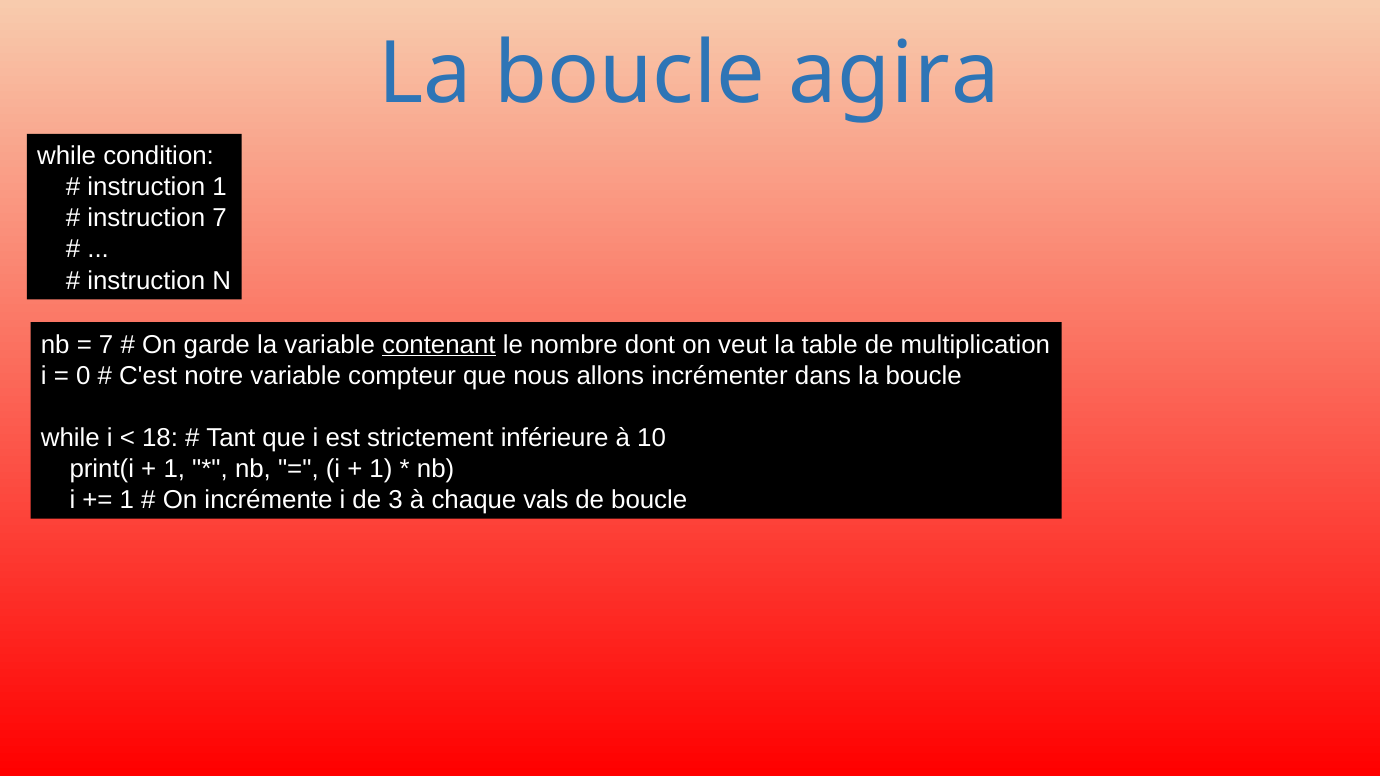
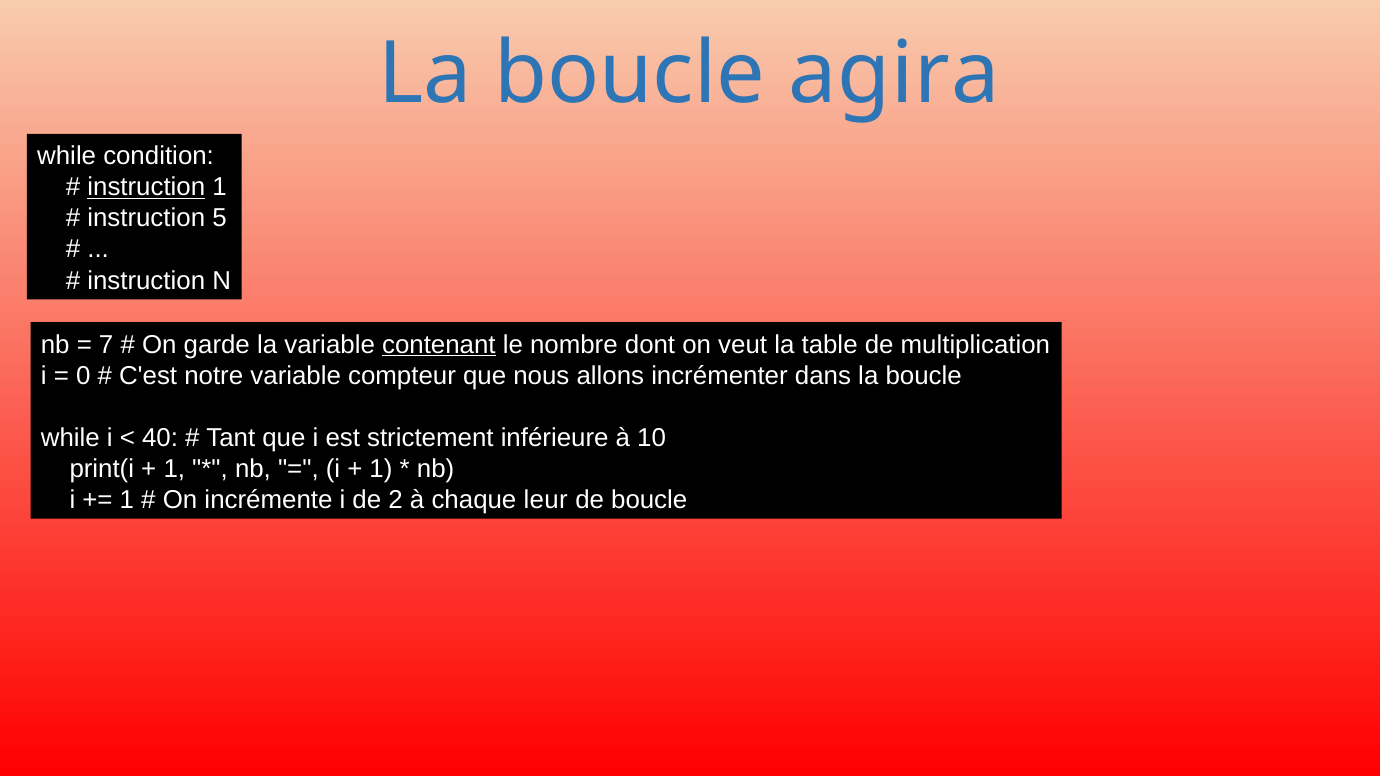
instruction underline: none -> present (146, 187)
instruction 7: 7 -> 5 (219, 218)
18: 18 -> 40 (160, 438)
3: 3 -> 2 (396, 500)
vals: vals -> leur (546, 500)
